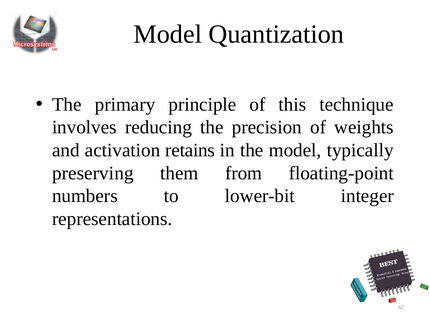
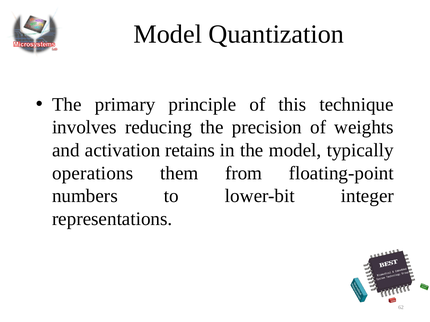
preserving: preserving -> operations (93, 173)
